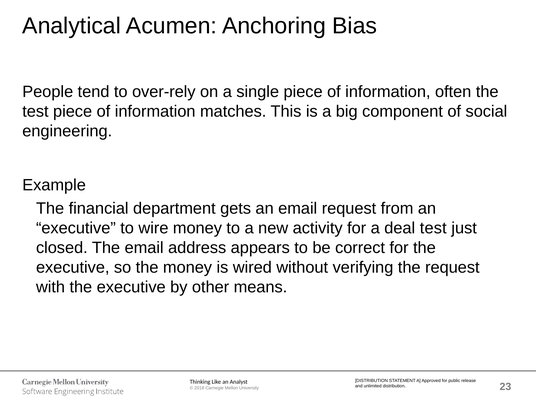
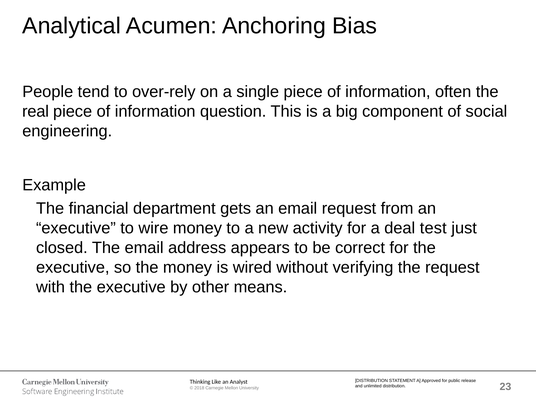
test: test -> real (36, 111)
matches: matches -> question (233, 111)
